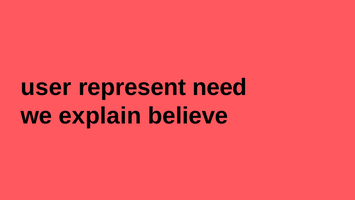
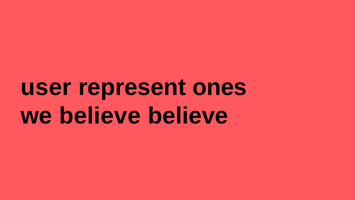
need: need -> ones (220, 87)
we explain: explain -> believe (100, 116)
